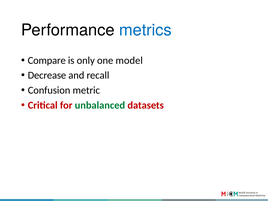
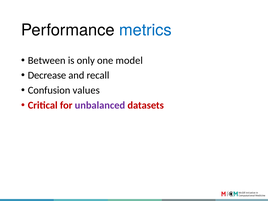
Compare: Compare -> Between (47, 60)
metric: metric -> values (86, 90)
unbalanced colour: green -> purple (100, 105)
